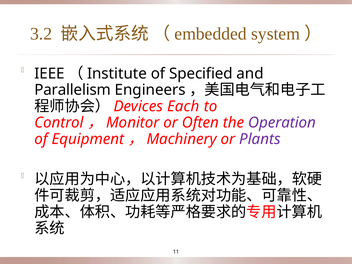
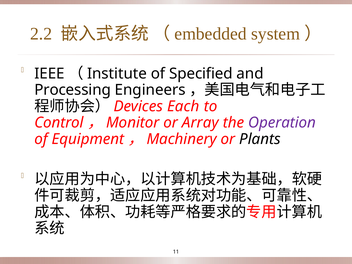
3.2: 3.2 -> 2.2 (41, 34)
Parallelism: Parallelism -> Processing (73, 90)
Often: Often -> Array (200, 123)
Plants colour: purple -> black (260, 139)
